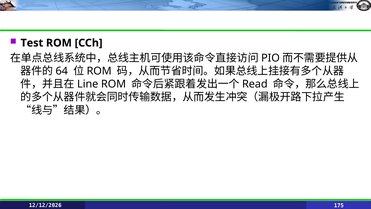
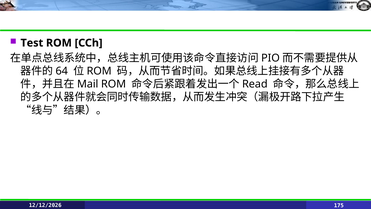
Line: Line -> Mail (88, 84)
